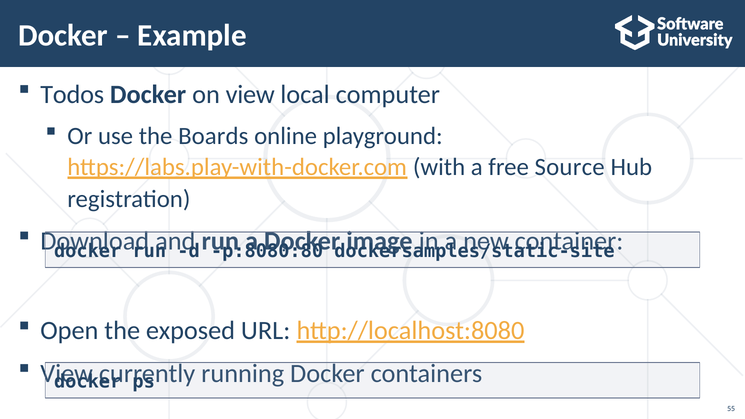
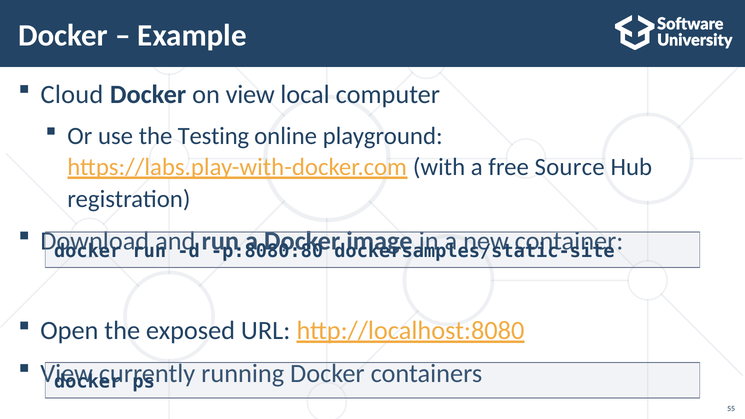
Todos: Todos -> Cloud (72, 95)
Boards: Boards -> Testing (213, 136)
